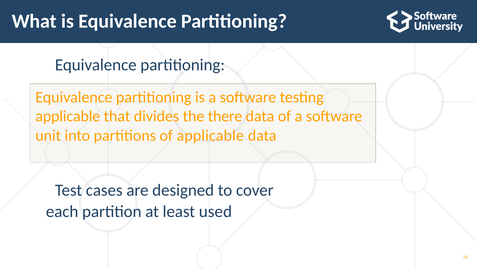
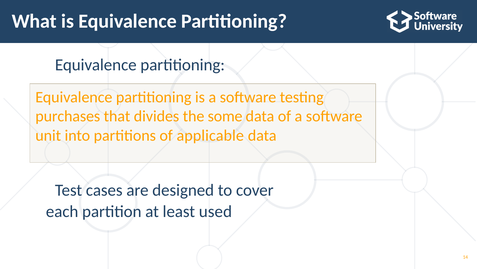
applicable: applicable -> purchases (68, 116)
there: there -> some (225, 116)
